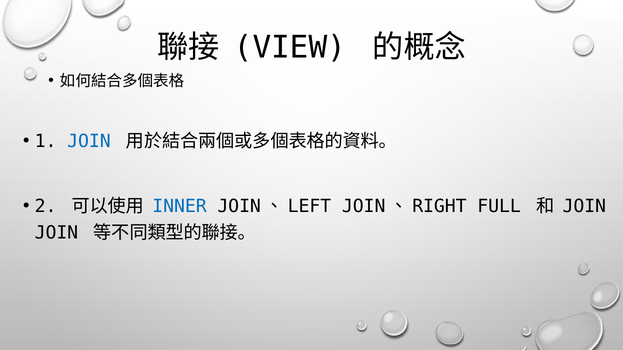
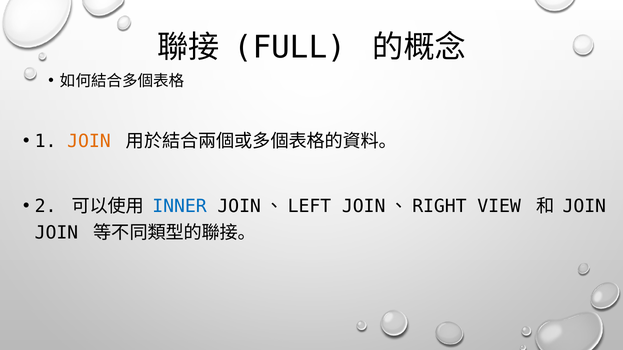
VIEW: VIEW -> FULL (290, 48)
JOIN colour: blue -> orange (89, 141)
FULL: FULL -> VIEW (499, 207)
